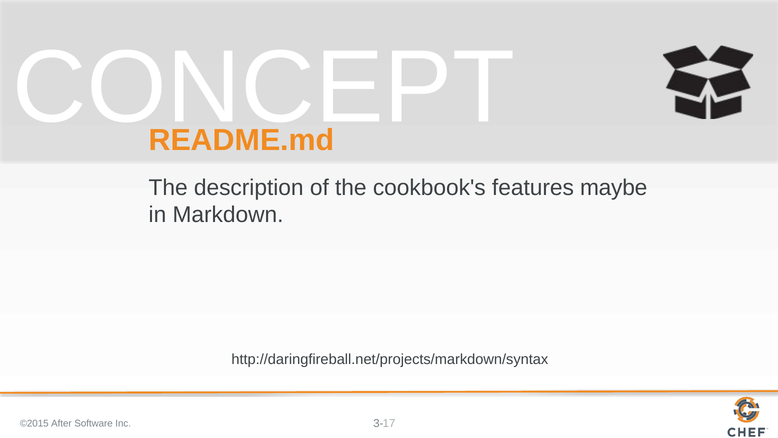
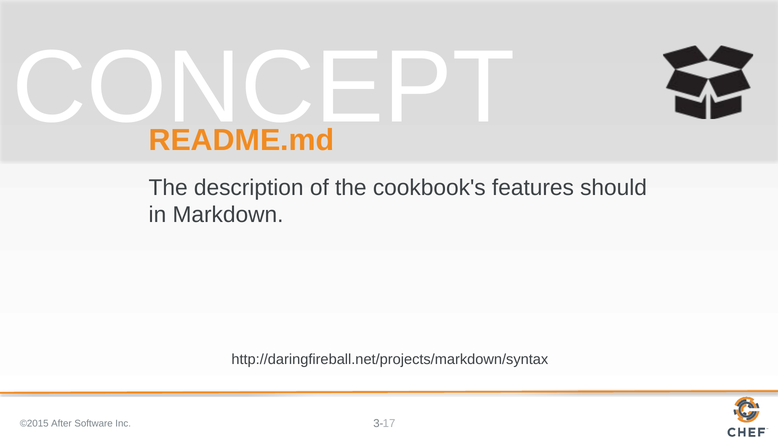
maybe: maybe -> should (614, 187)
